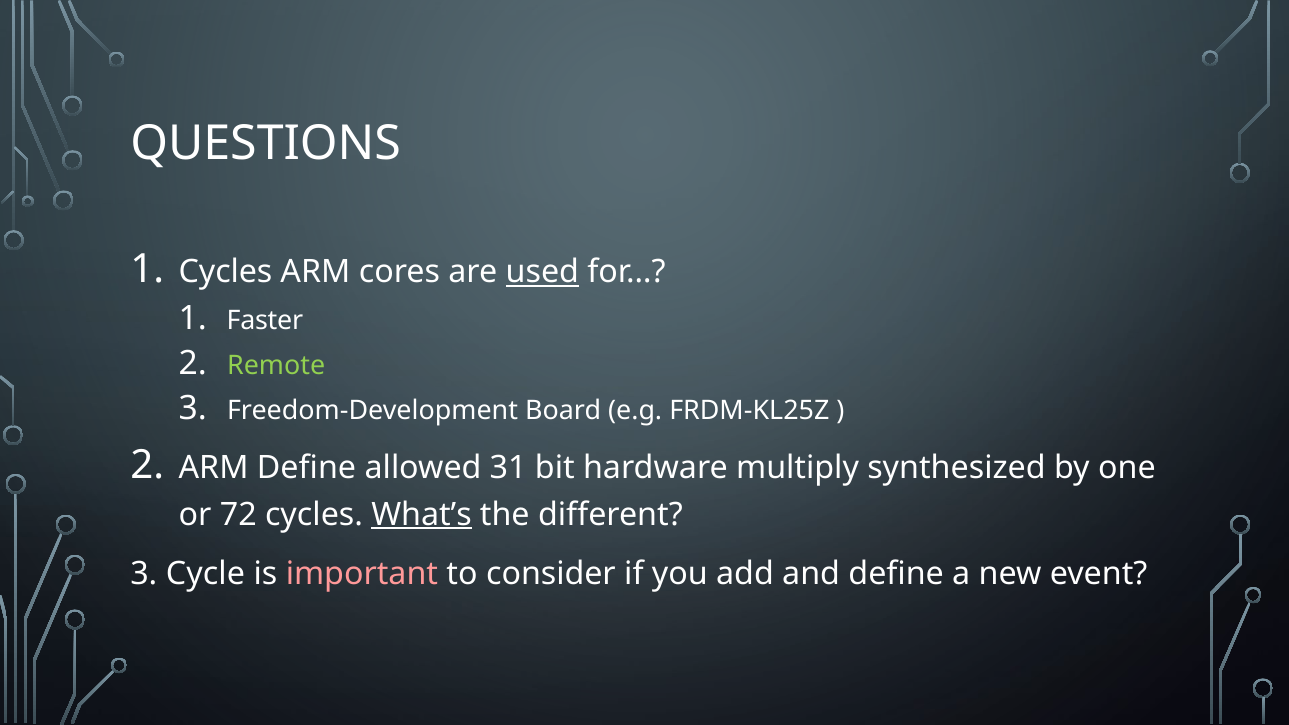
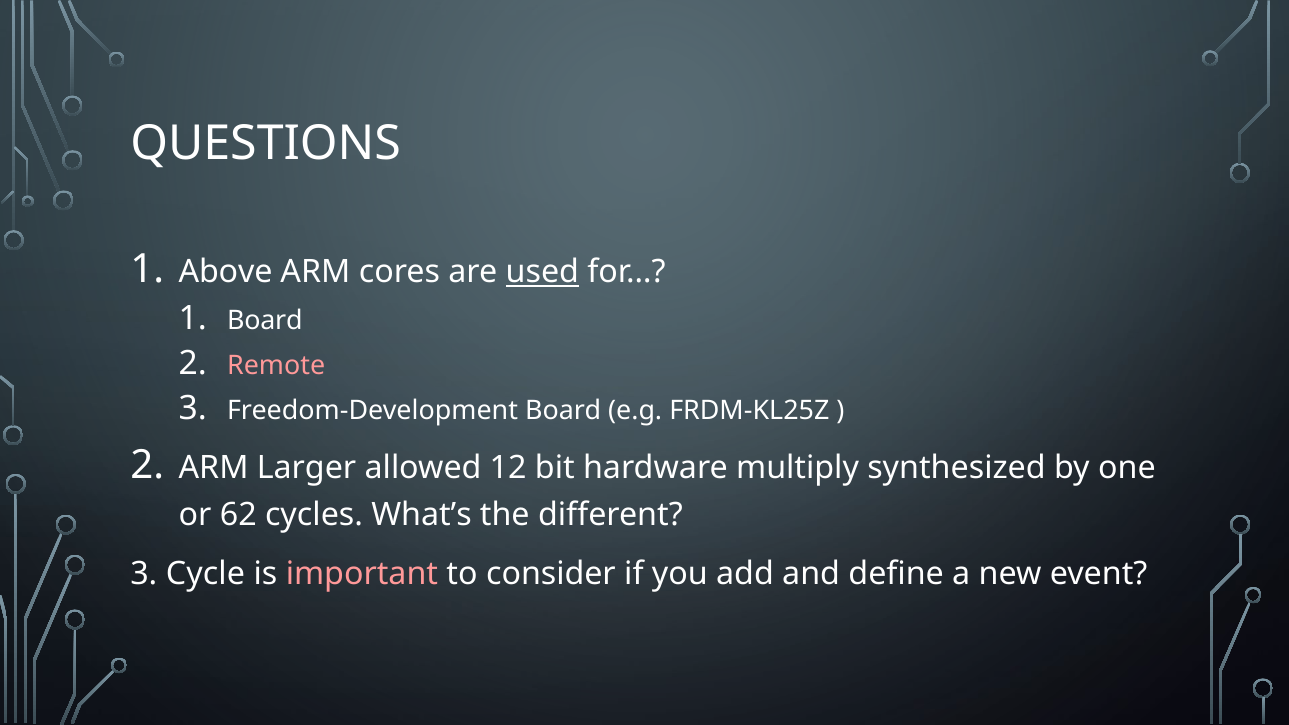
Cycles: Cycles -> Above (226, 272)
Faster: Faster -> Board (265, 320)
Remote colour: light green -> pink (276, 366)
ARM Define: Define -> Larger (307, 468)
31: 31 -> 12 (508, 468)
72: 72 -> 62 (238, 514)
What’s underline: present -> none (422, 514)
